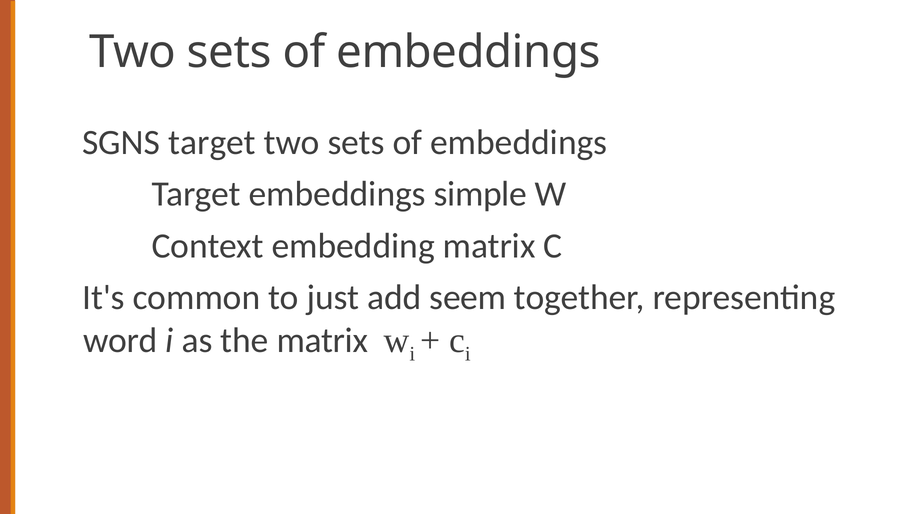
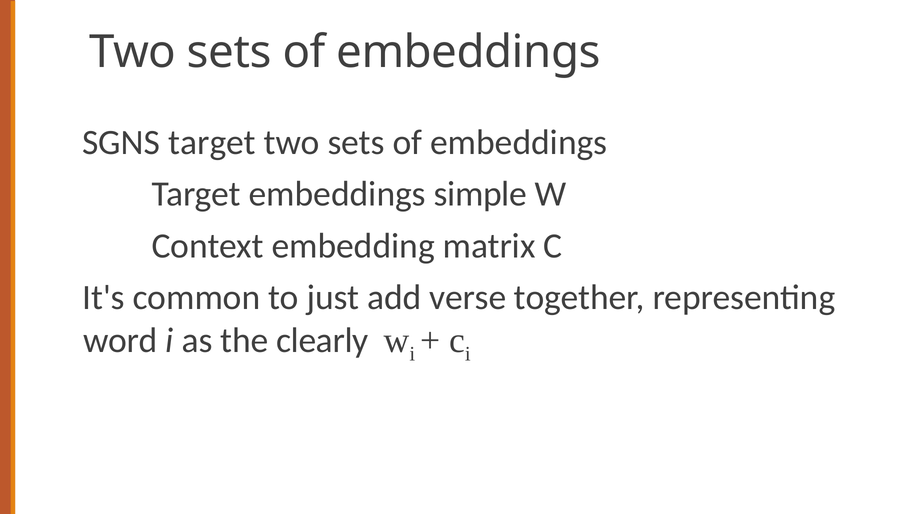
seem: seem -> verse (468, 298)
the matrix: matrix -> clearly (322, 340)
